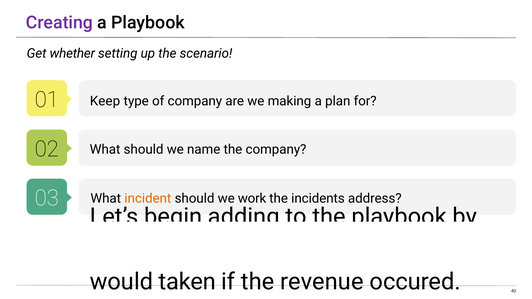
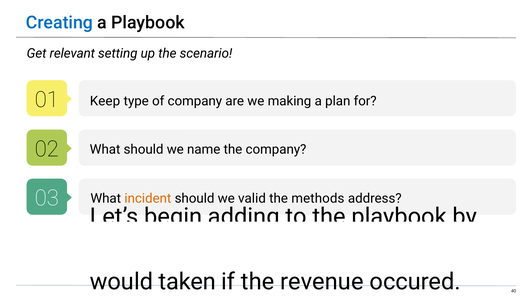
Creating colour: purple -> blue (59, 23)
whether: whether -> relevant (72, 54)
work: work -> valid (252, 199)
incidents: incidents -> methods (318, 199)
